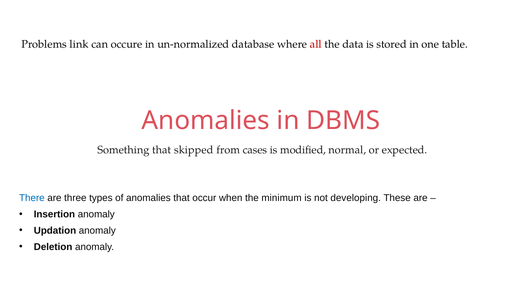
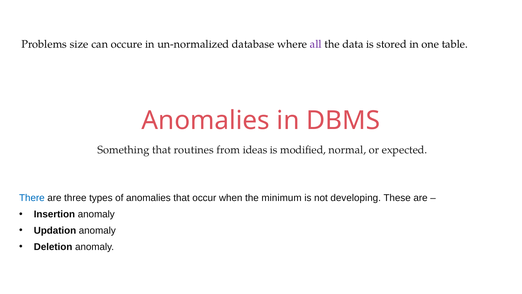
link: link -> size (79, 44)
all colour: red -> purple (316, 44)
skipped: skipped -> routines (194, 150)
cases: cases -> ideas (255, 150)
